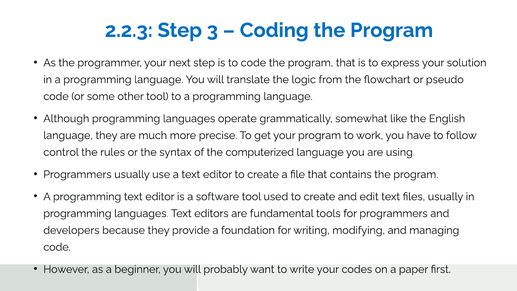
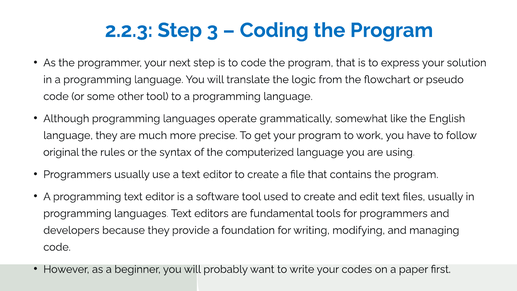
control: control -> original (61, 152)
